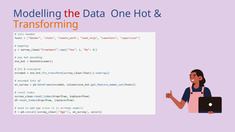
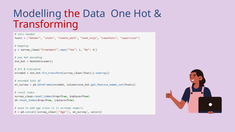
Transforming colour: orange -> red (46, 24)
